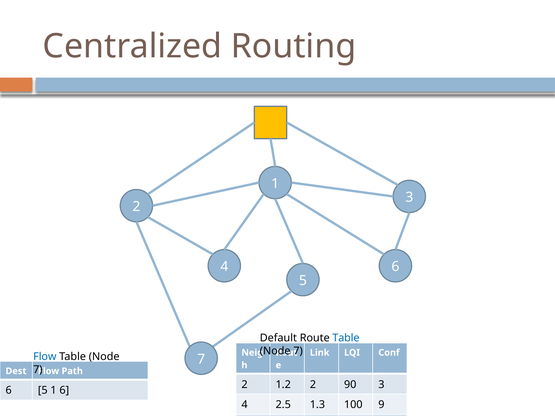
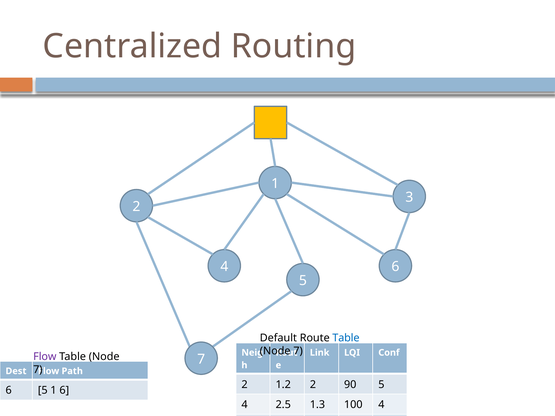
Flow colour: blue -> purple (45, 357)
90 3: 3 -> 5 (381, 385)
100 9: 9 -> 4 (381, 405)
